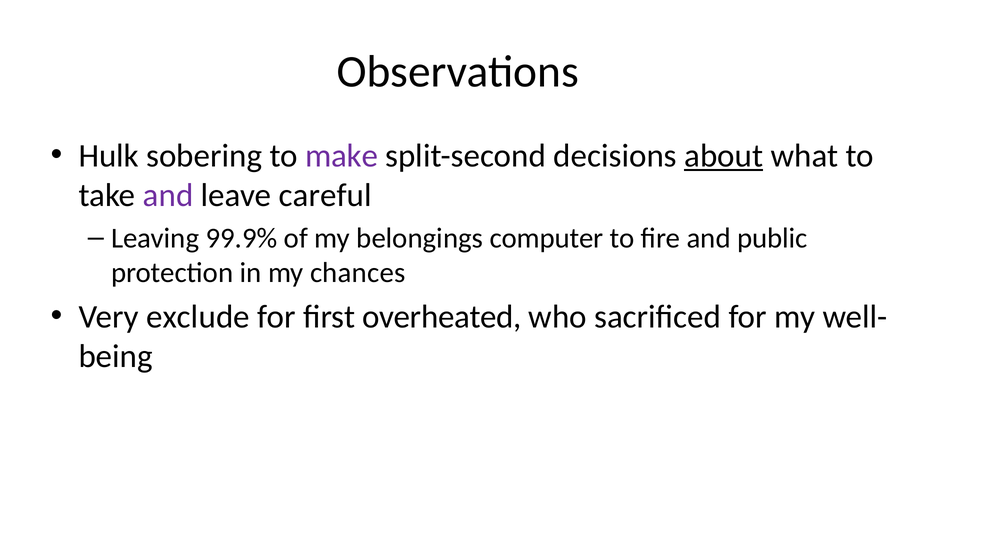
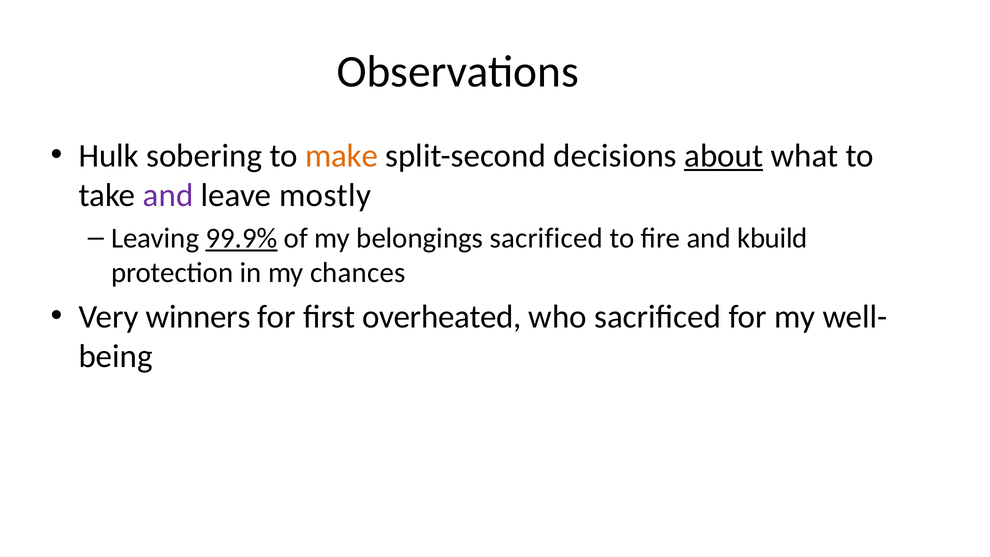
make colour: purple -> orange (342, 156)
careful: careful -> mostly (325, 195)
99.9% underline: none -> present (242, 238)
belongings computer: computer -> sacrificed (546, 238)
public: public -> kbuild (772, 238)
exclude: exclude -> winners (198, 317)
